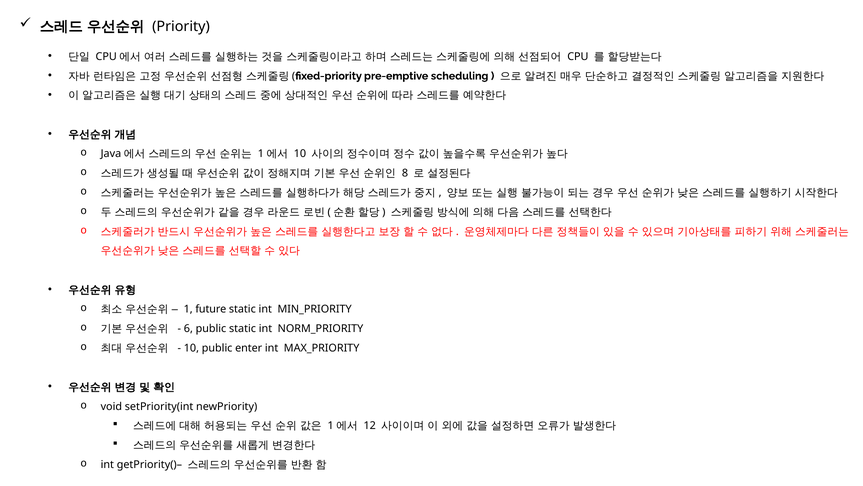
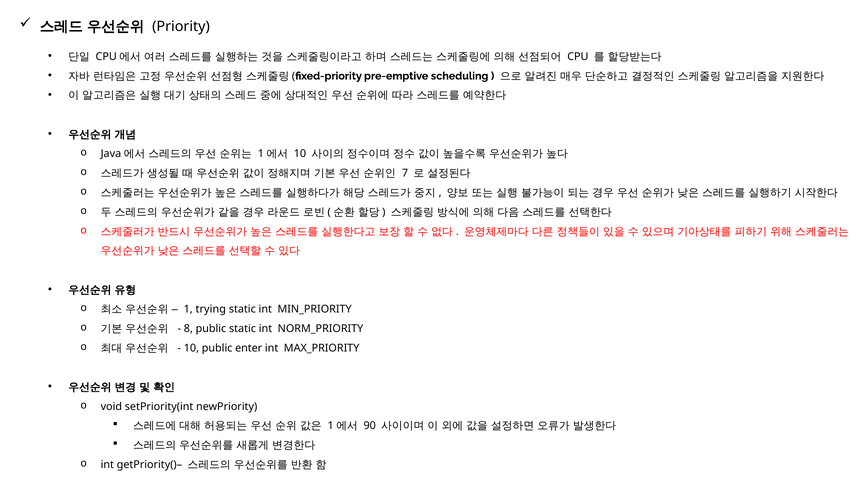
8: 8 -> 7 (405, 173)
future: future -> trying (211, 309)
6: 6 -> 8 (188, 328)
12: 12 -> 90 (370, 425)
